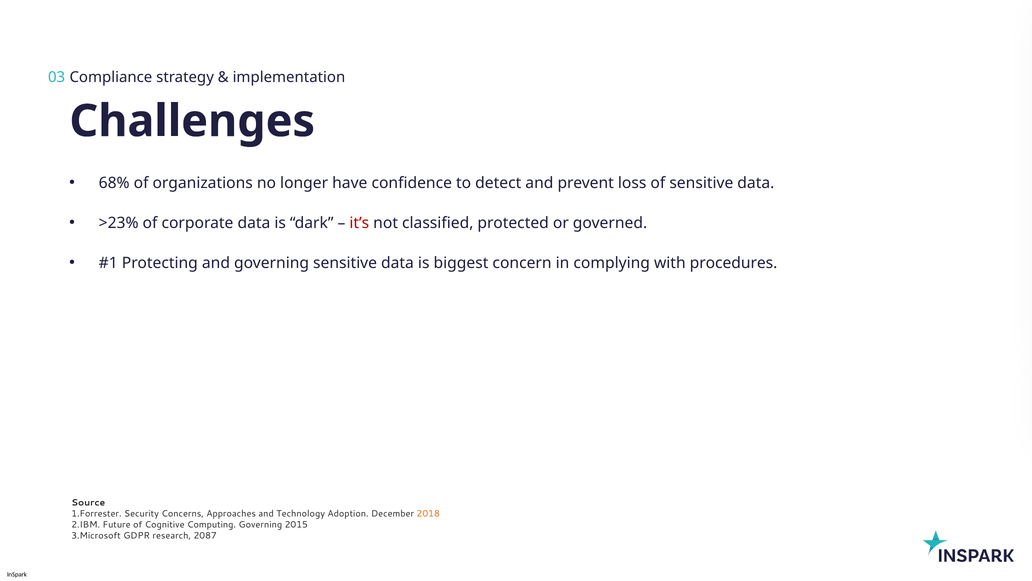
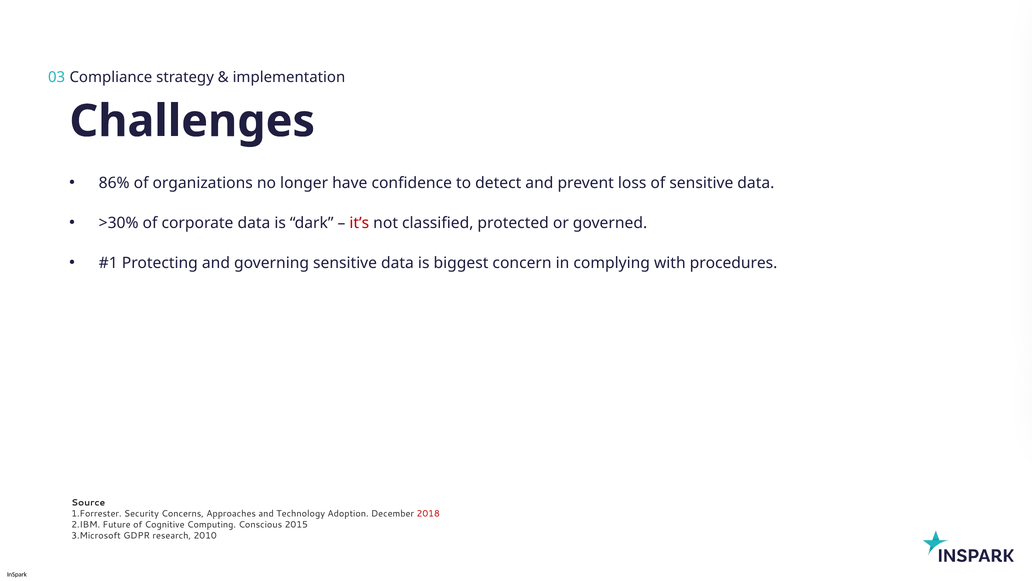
68%: 68% -> 86% (114, 183)
>23%: >23% -> >30% (119, 223)
2018 colour: orange -> red (428, 513)
Computing Governing: Governing -> Conscious (260, 524)
2087: 2087 -> 2010 (205, 535)
